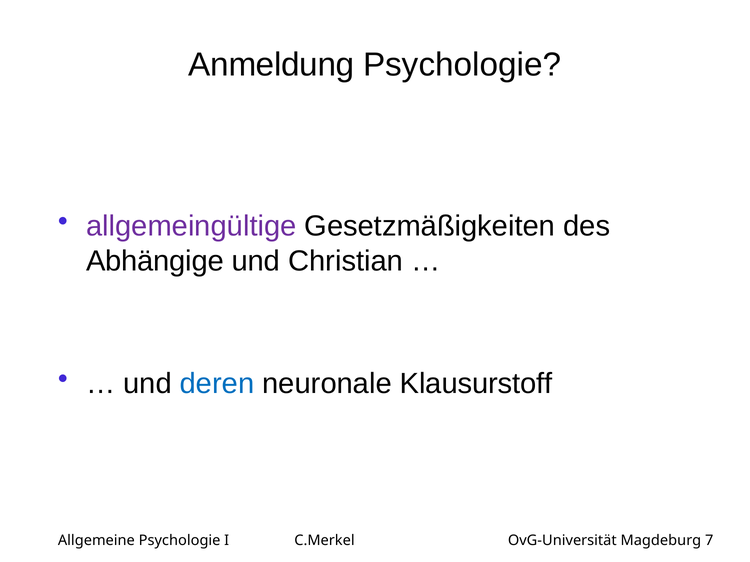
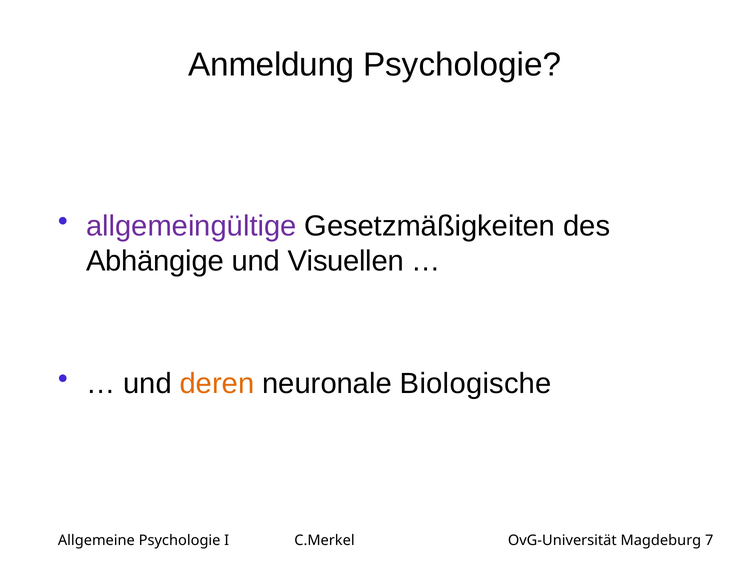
Christian: Christian -> Visuellen (346, 262)
deren colour: blue -> orange (217, 384)
Klausurstoff: Klausurstoff -> Biologische (476, 384)
